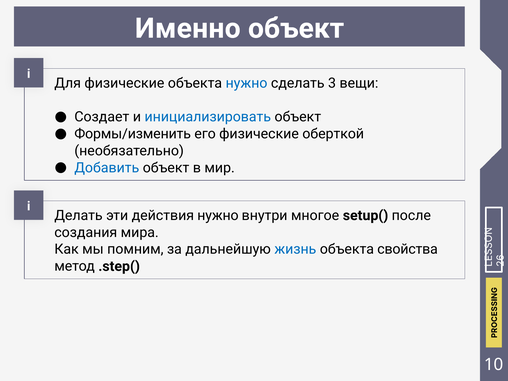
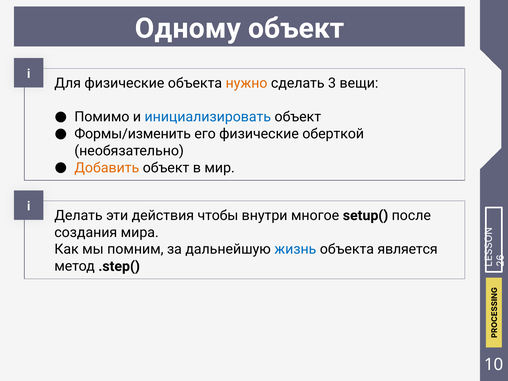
Именно: Именно -> Одному (188, 28)
нужно colour: blue -> orange (247, 83)
Создает: Создает -> Помимо (102, 117)
Добавить colour: blue -> orange (107, 168)
действия нужно: нужно -> чтобы (218, 215)
свойства: свойства -> является (408, 249)
